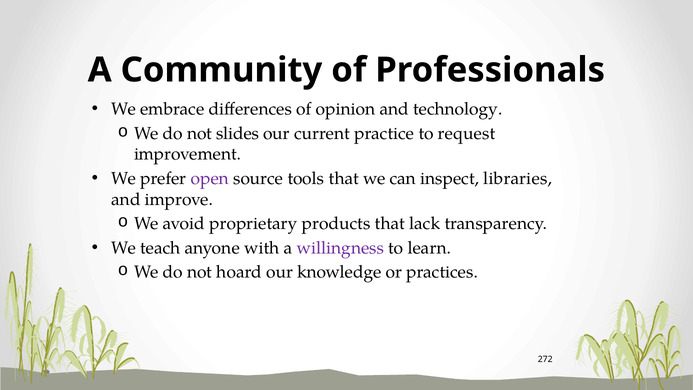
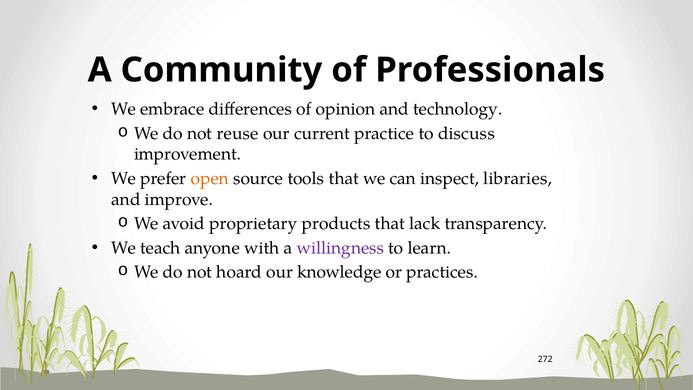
slides: slides -> reuse (238, 133)
request: request -> discuss (466, 133)
open colour: purple -> orange (210, 178)
